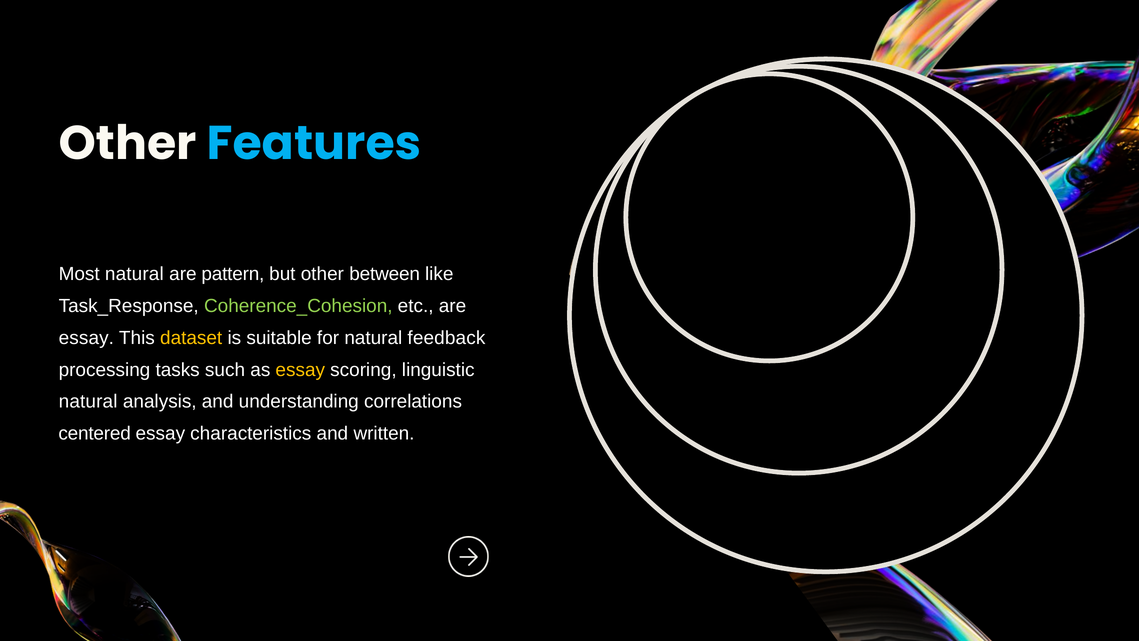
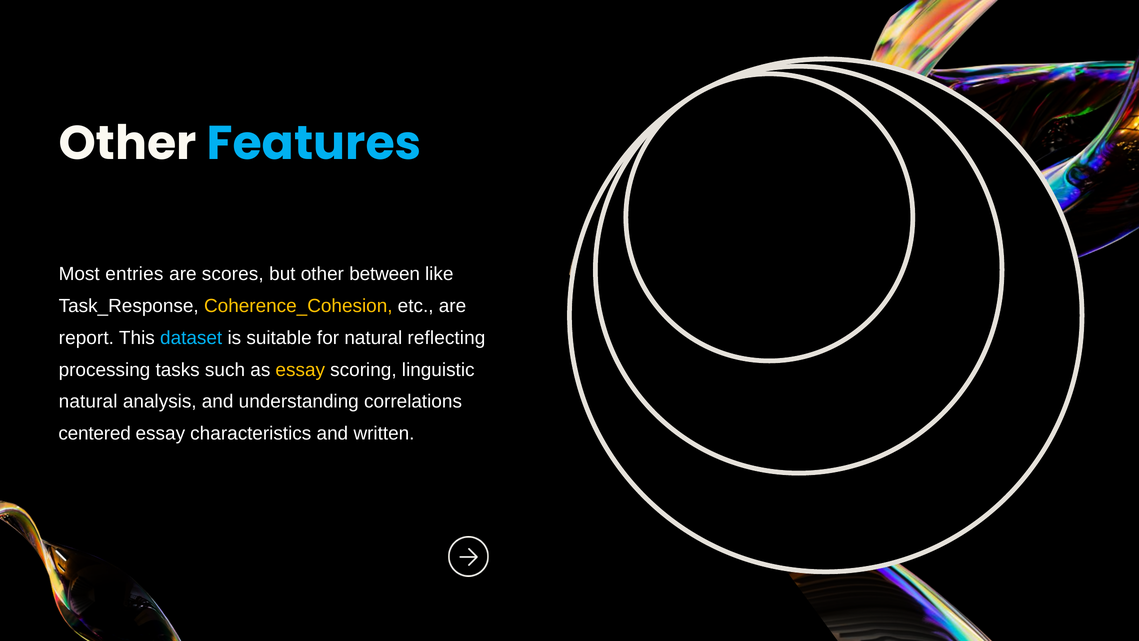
Most natural: natural -> entries (134, 274)
pattern: pattern -> scores (233, 274)
Coherence_Cohesion colour: light green -> yellow (298, 306)
essay: essay -> report (86, 338)
dataset colour: yellow -> light blue (191, 338)
feedback: feedback -> reflecting (446, 338)
